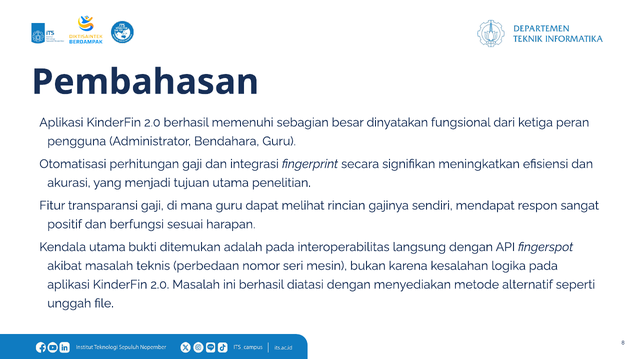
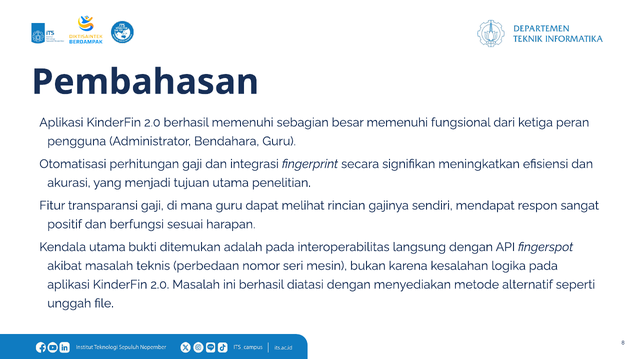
besar dinyatakan: dinyatakan -> memenuhi (397, 122)
